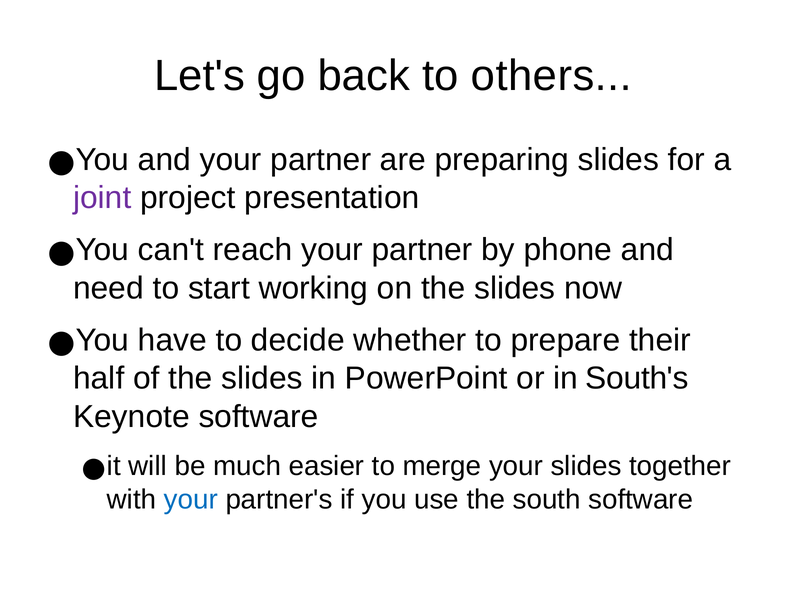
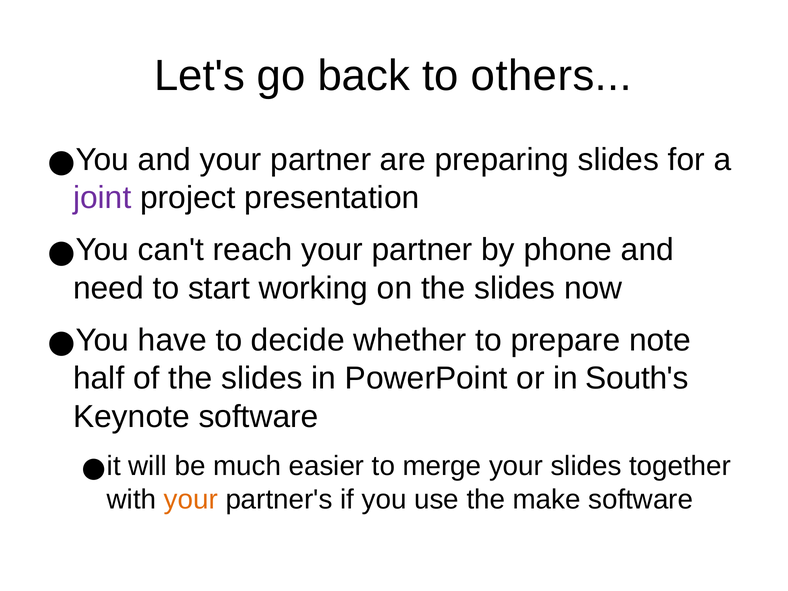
their: their -> note (660, 340)
your colour: blue -> orange (191, 499)
south: south -> make (547, 499)
